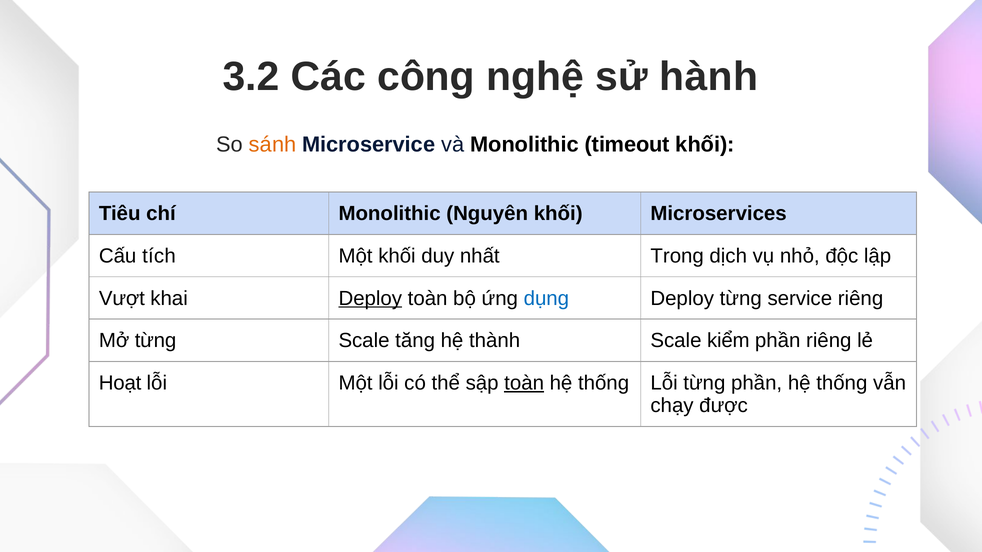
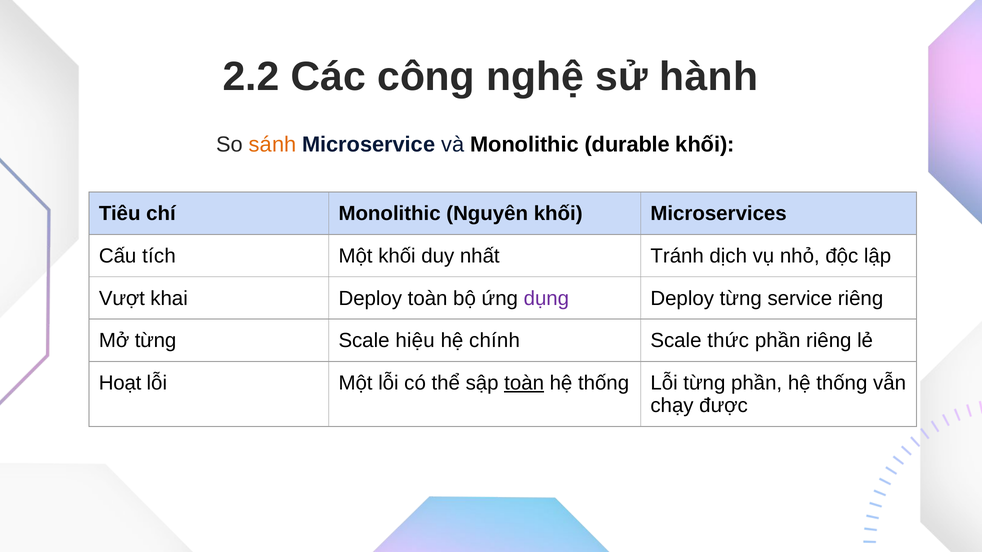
3.2: 3.2 -> 2.2 (251, 77)
timeout: timeout -> durable (627, 144)
Trong: Trong -> Tránh (677, 256)
Deploy underline: present -> none (370, 298)
dụng colour: blue -> purple (546, 298)
tăng: tăng -> hiệu (415, 341)
thành: thành -> chính (495, 341)
kiểm: kiểm -> thức (728, 341)
